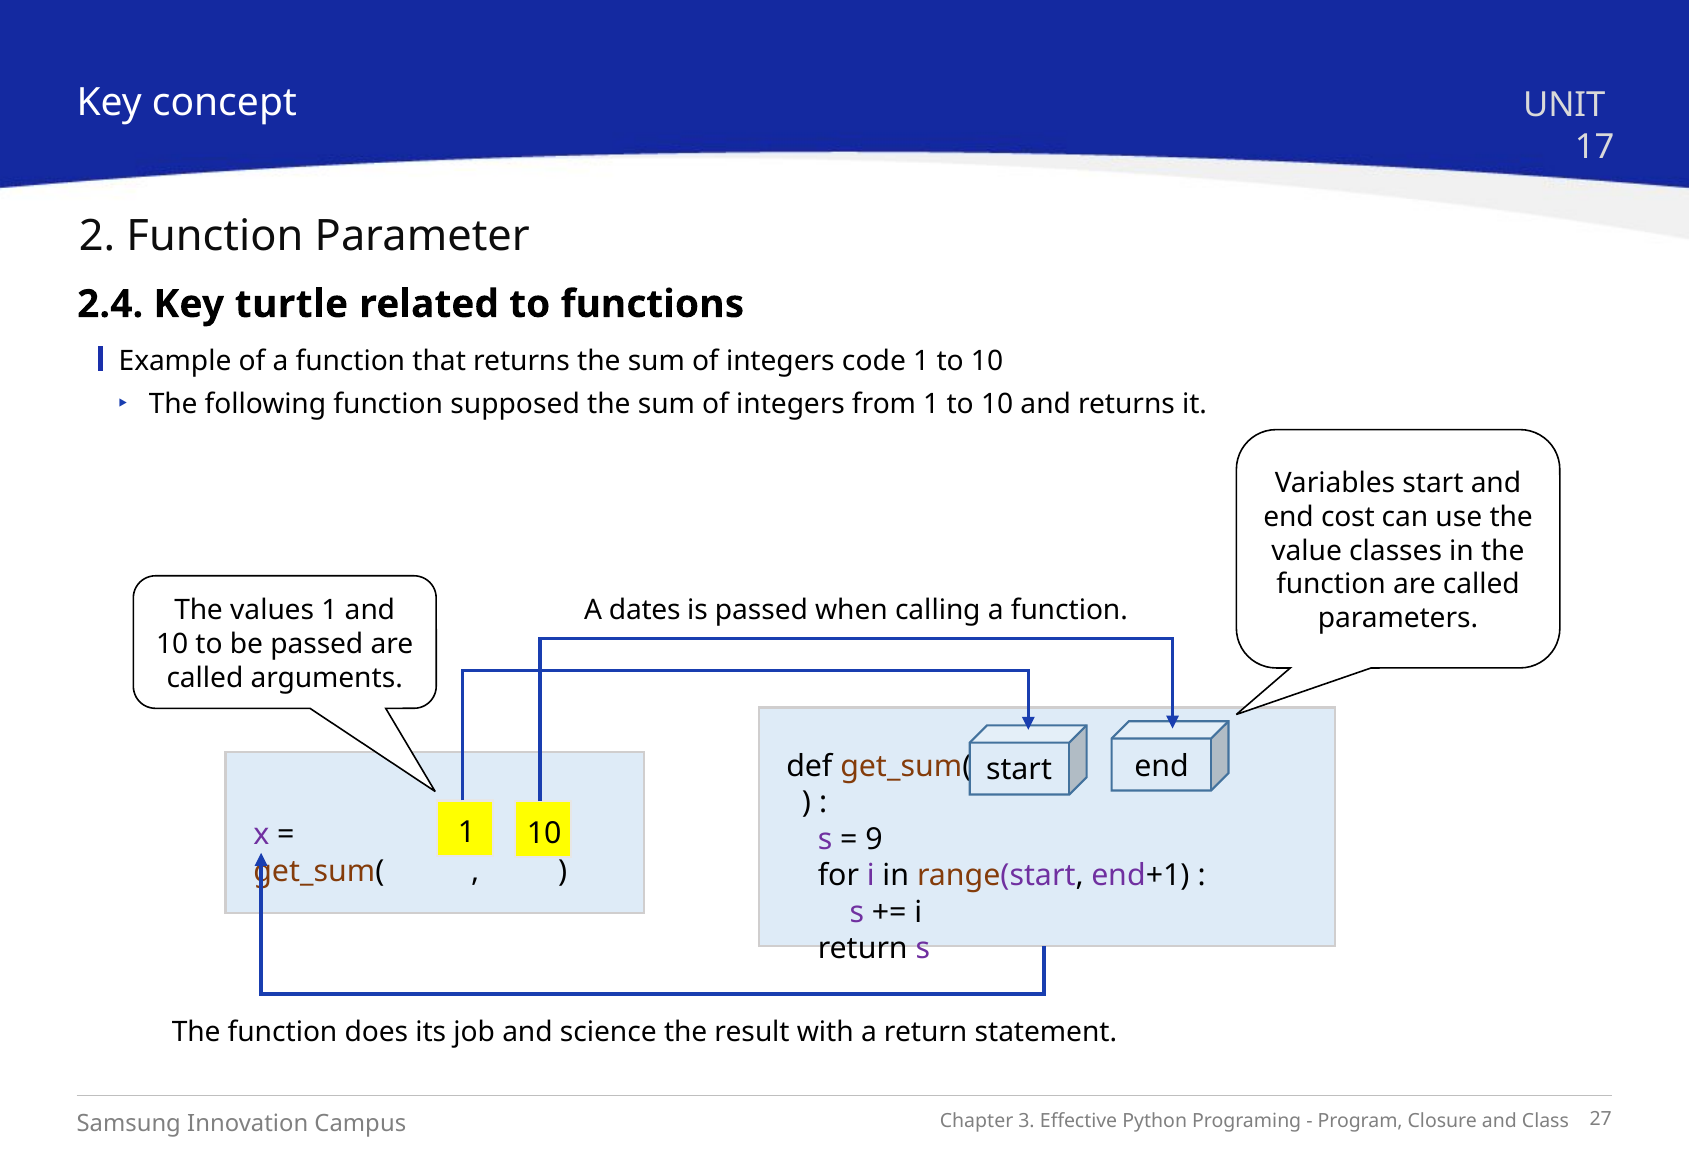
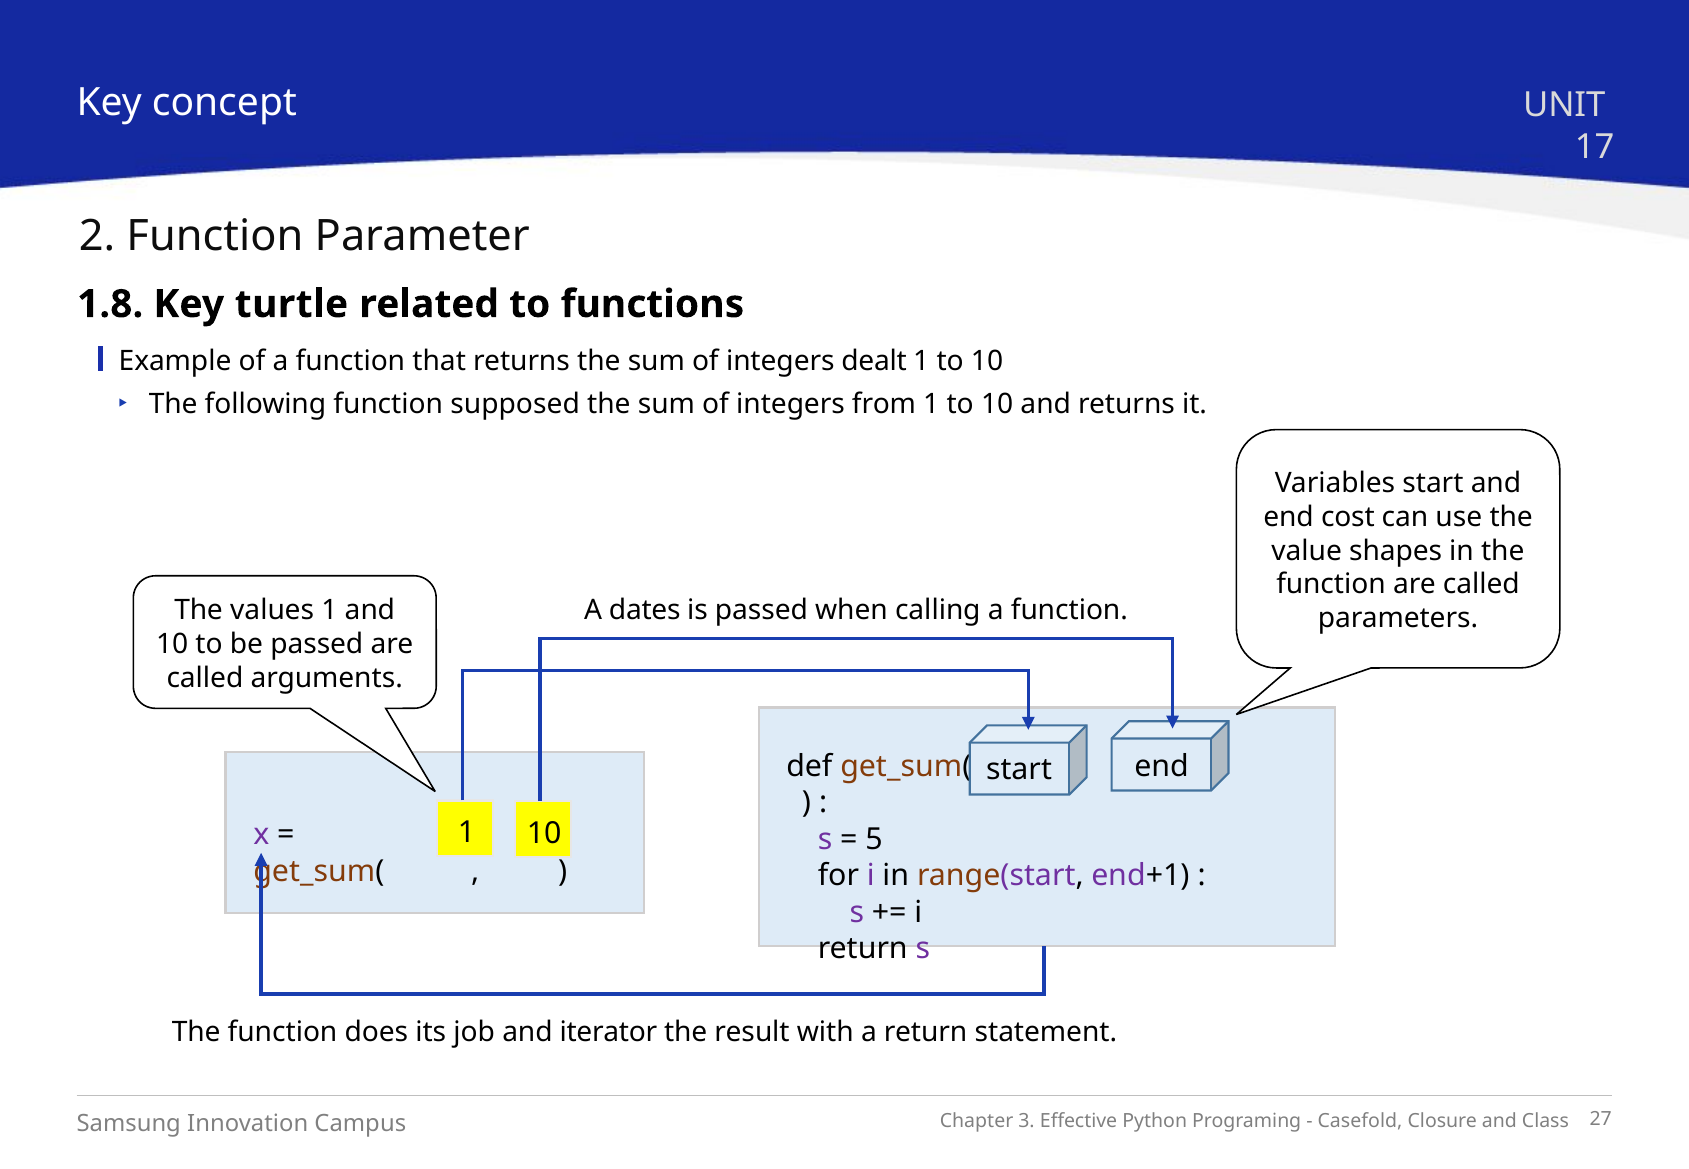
2.4: 2.4 -> 1.8 (110, 304)
code: code -> dealt (874, 361)
classes: classes -> shapes (1396, 551)
9: 9 -> 5 (874, 839)
science: science -> iterator (608, 1032)
Program: Program -> Casefold (1360, 1121)
